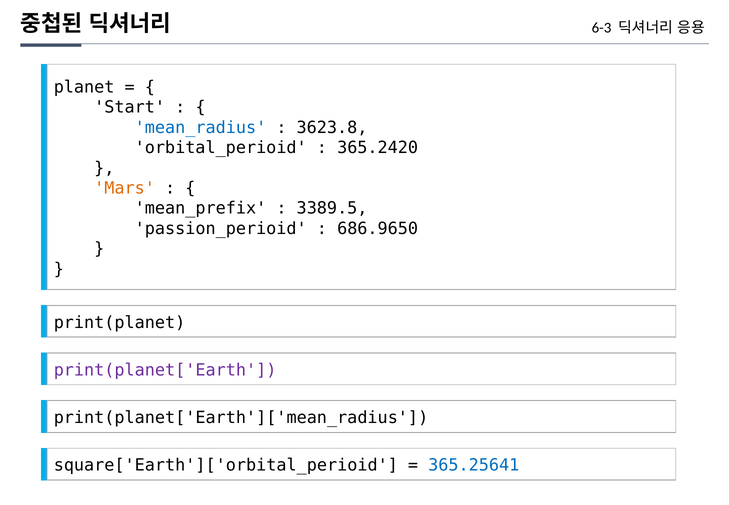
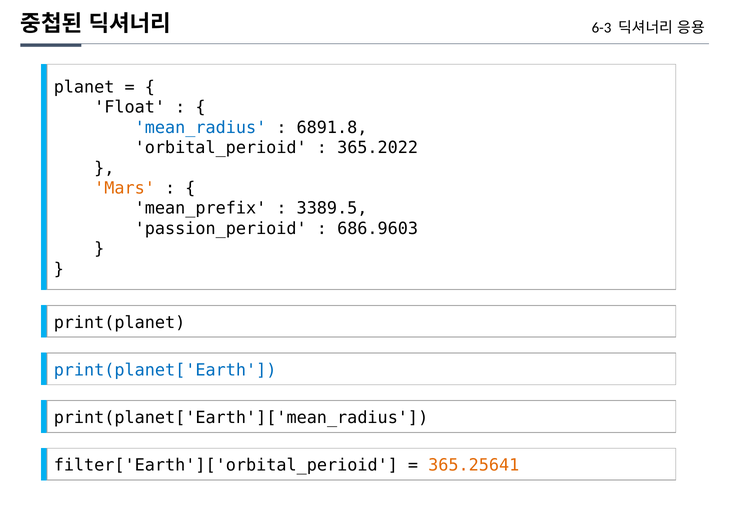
Start: Start -> Float (130, 107)
3623.8: 3623.8 -> 6891.8 (332, 128)
365.2420: 365.2420 -> 365.2022 (378, 148)
686.9650: 686.9650 -> 686.9603 (378, 228)
print(planet['Earth colour: purple -> blue (165, 370)
square['Earth']['orbital_perioid: square['Earth']['orbital_perioid -> filter['Earth']['orbital_perioid (226, 465)
365.25641 colour: blue -> orange (474, 465)
